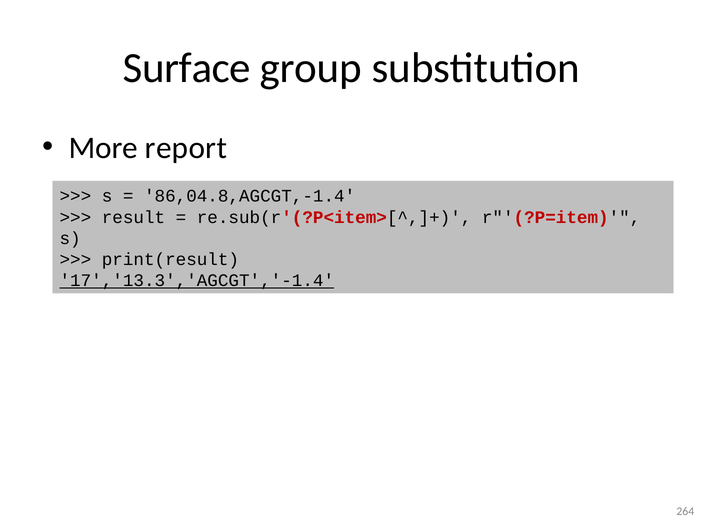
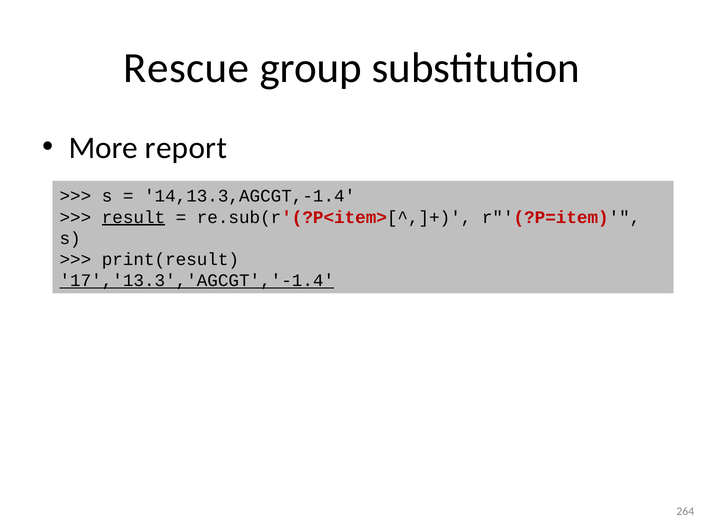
Surface: Surface -> Rescue (186, 68)
86,04.8,AGCGT,-1.4: 86,04.8,AGCGT,-1.4 -> 14,13.3,AGCGT,-1.4 (250, 196)
result underline: none -> present (133, 217)
